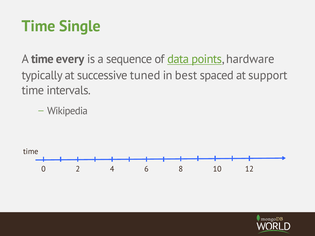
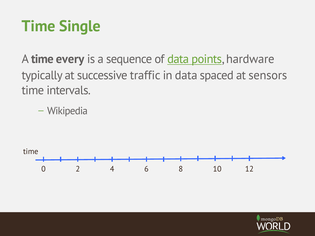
tuned: tuned -> traffic (145, 75)
in best: best -> data (186, 75)
support: support -> sensors (268, 75)
